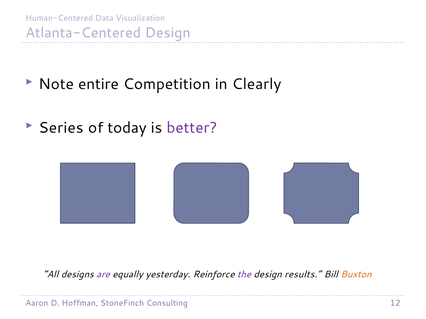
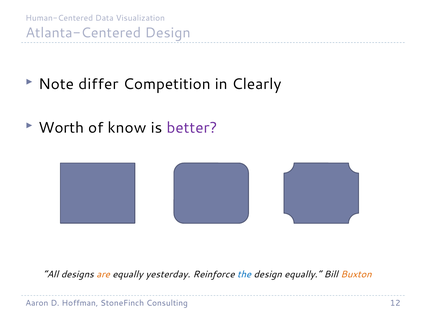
entire: entire -> differ (98, 84)
Series: Series -> Worth (61, 128)
today: today -> know (127, 128)
are colour: purple -> orange (103, 275)
the colour: purple -> blue (244, 275)
design results: results -> equally (303, 275)
